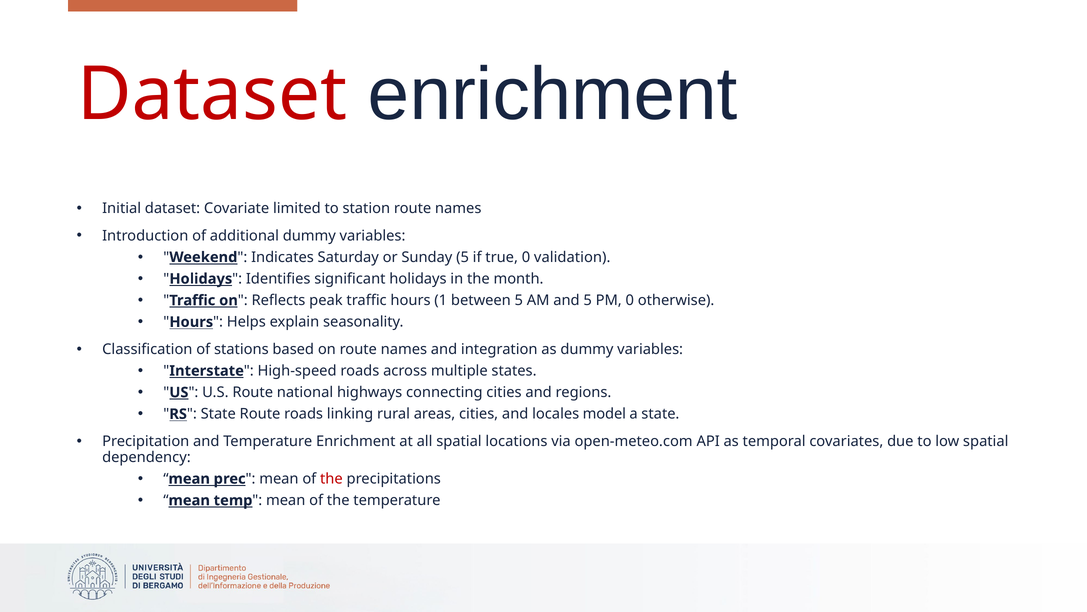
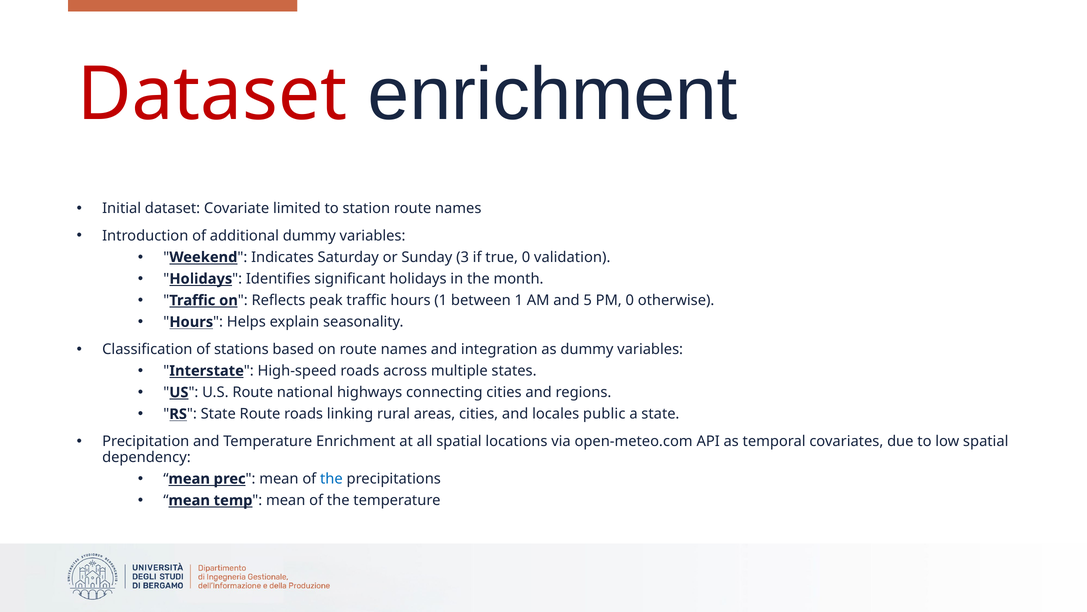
Sunday 5: 5 -> 3 (463, 257)
between 5: 5 -> 1 (519, 300)
model: model -> public (604, 414)
the colour: red -> blue (331, 478)
